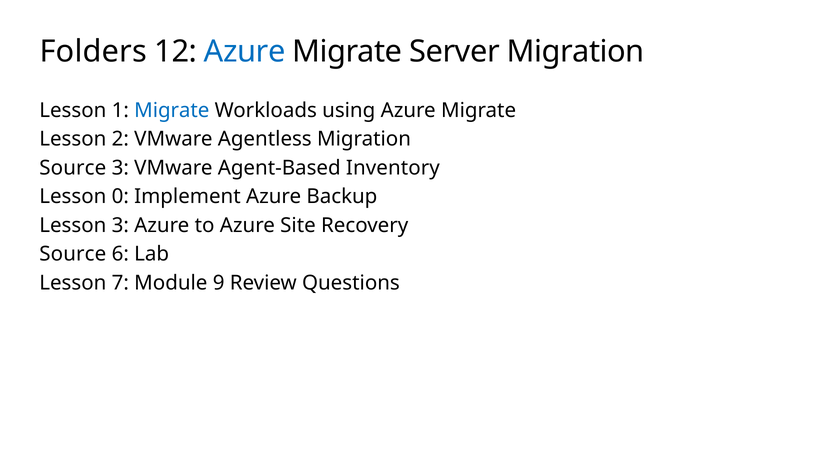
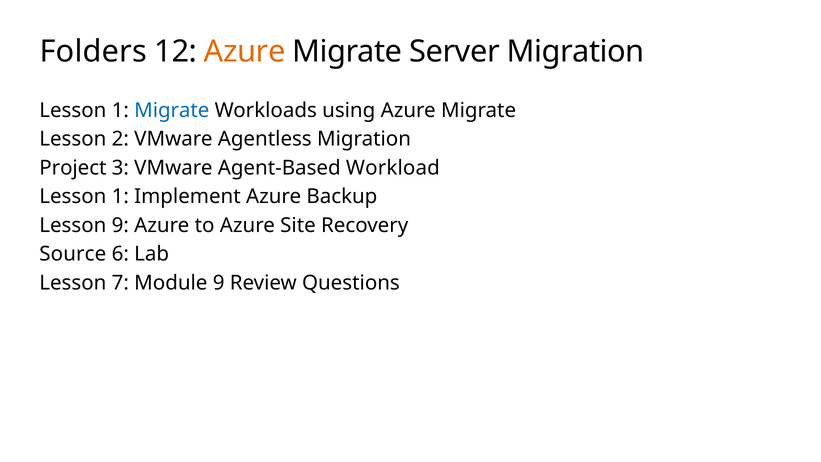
Azure colour: blue -> orange (245, 51)
Source: Source -> Project (73, 168)
Inventory: Inventory -> Workload (393, 168)
0: 0 -> 1 (120, 197)
Lesson 3: 3 -> 9 (120, 225)
